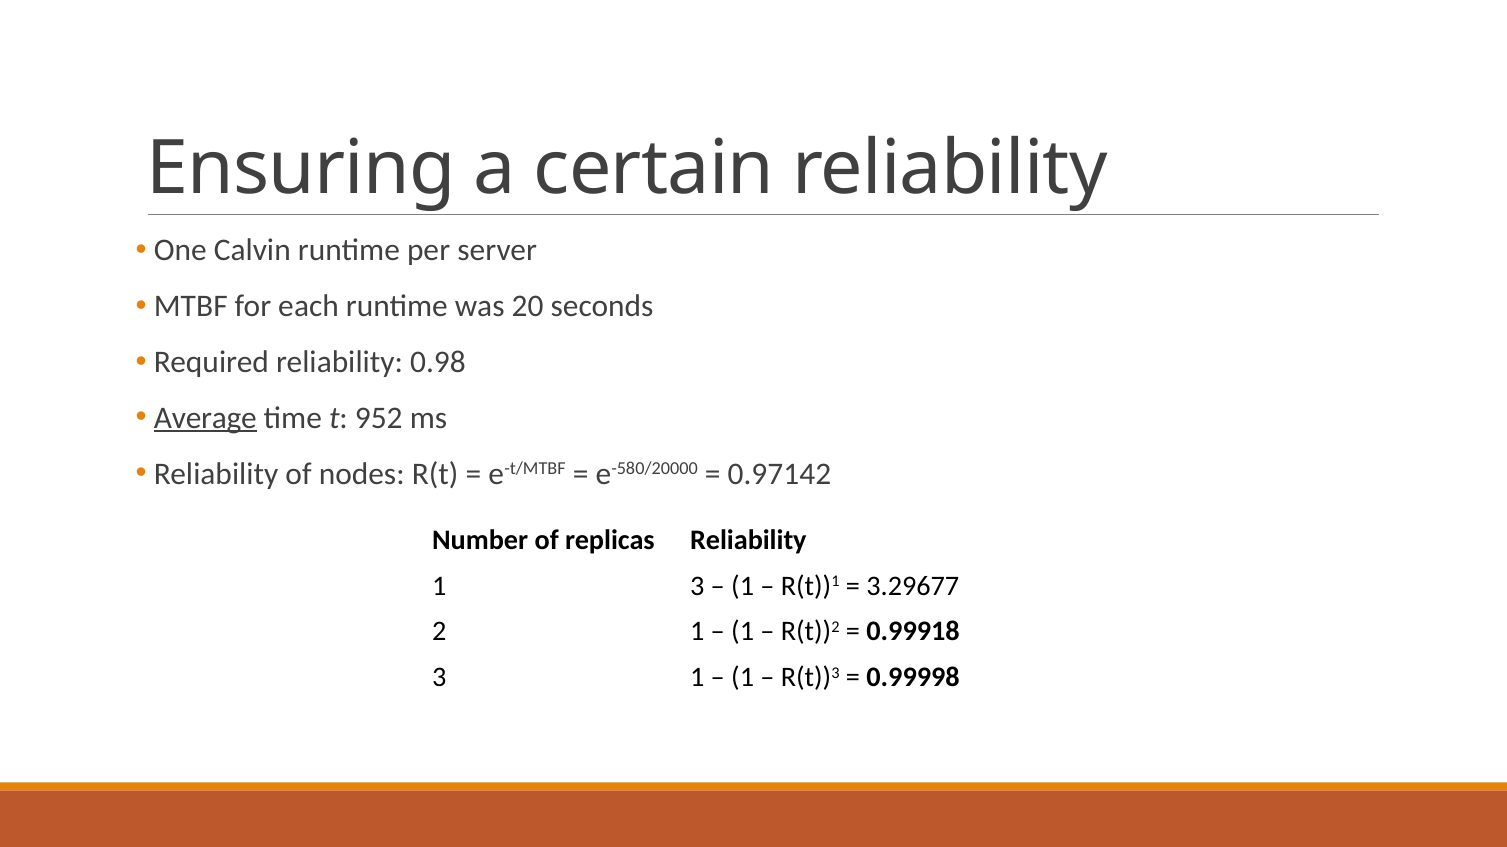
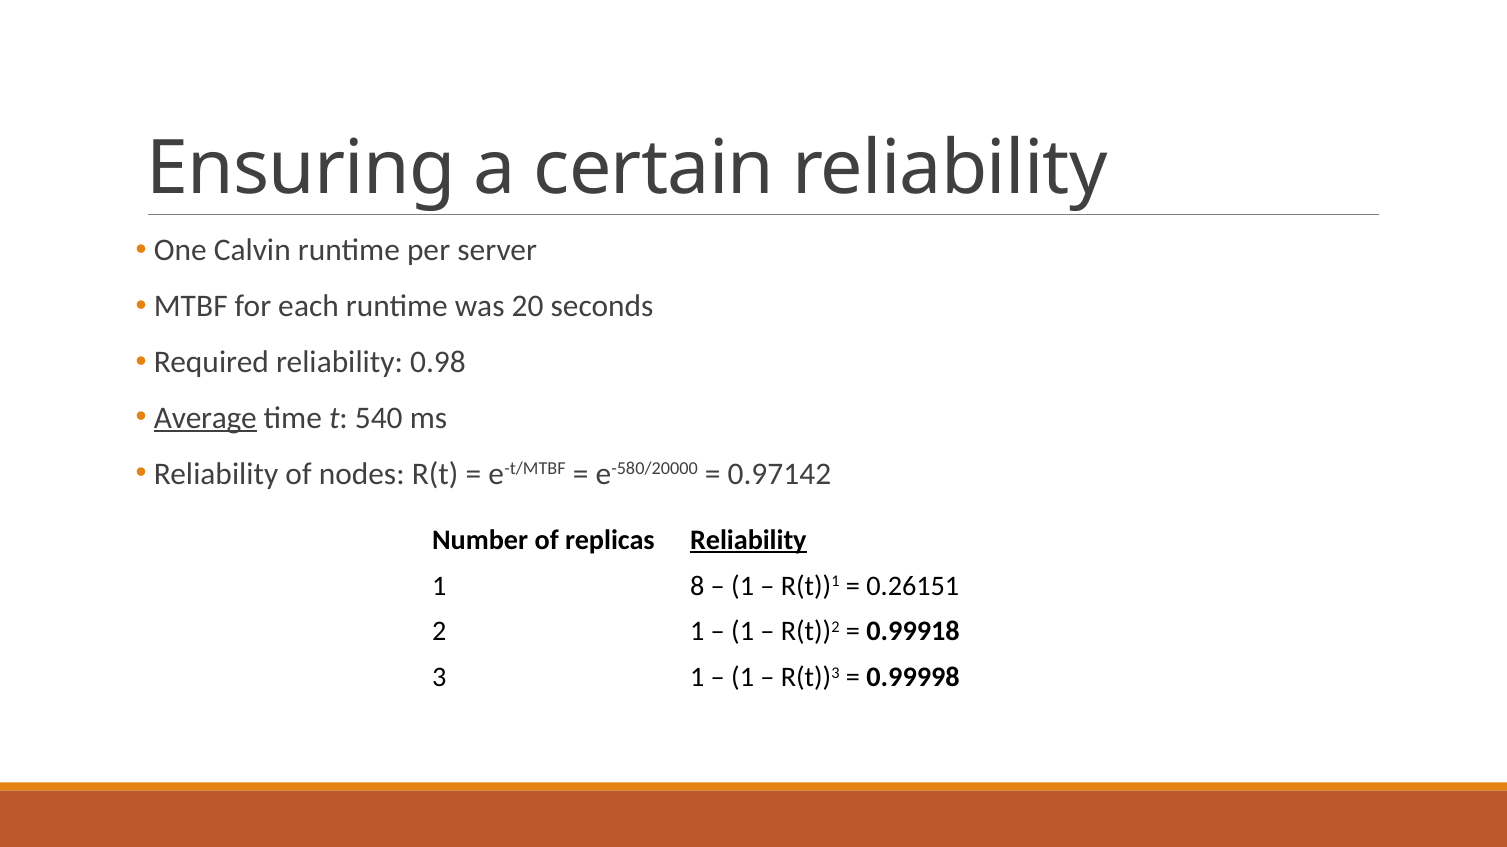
952: 952 -> 540 (379, 418)
Reliability underline: none -> present (748, 540)
1 3: 3 -> 8 (697, 586)
3.29677: 3.29677 -> 0.26151 (913, 586)
